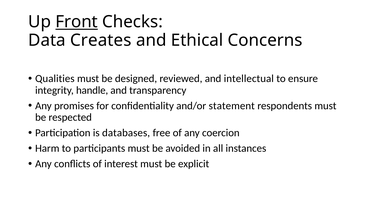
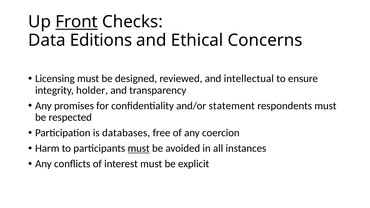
Creates: Creates -> Editions (101, 40)
Qualities: Qualities -> Licensing (55, 79)
handle: handle -> holder (92, 90)
must underline: none -> present (139, 148)
